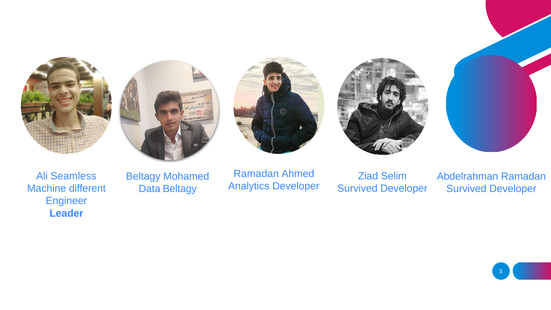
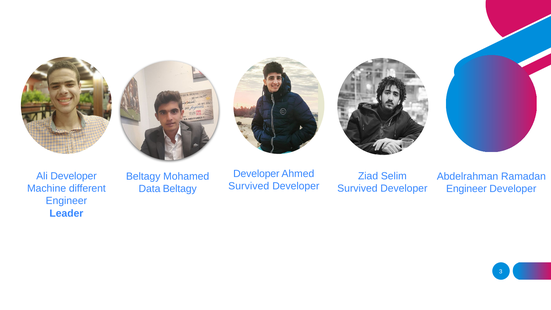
Ramadan: Ramadan -> Developer (256, 174)
Ali Seamless: Seamless -> Developer (74, 176)
Analytics: Analytics -> Survived (249, 186)
Survived: Survived -> Engineer (466, 189)
